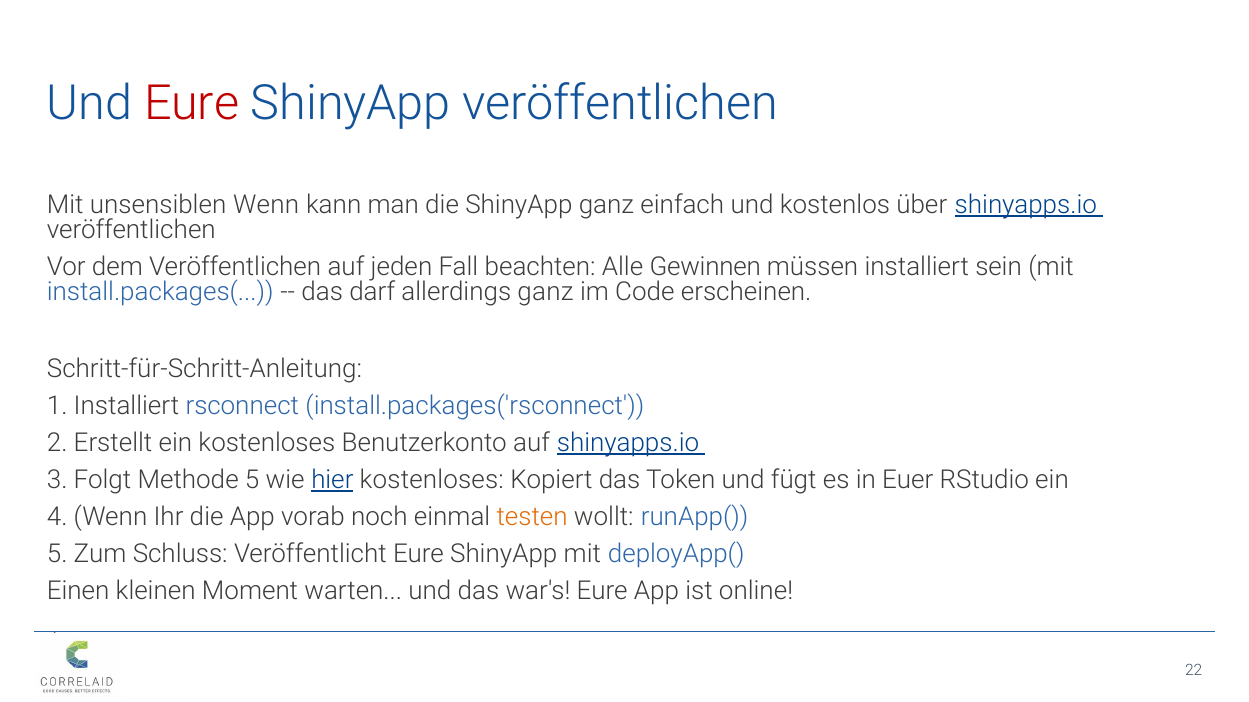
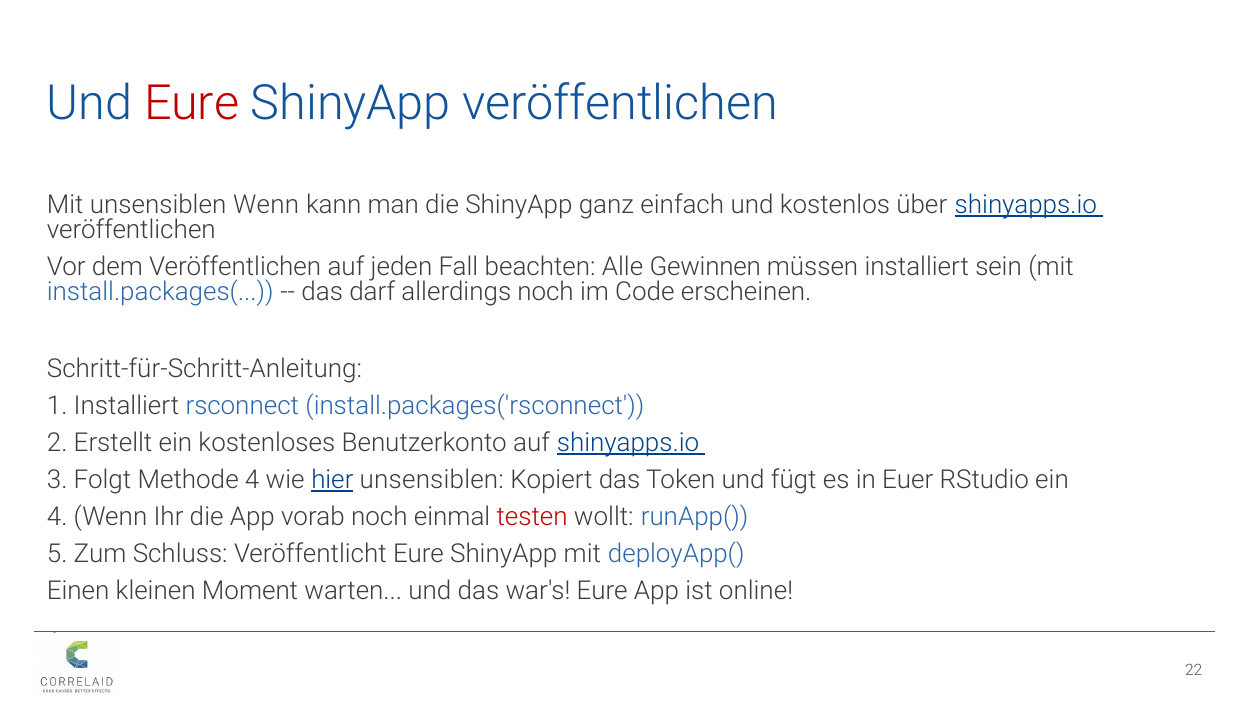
allerdings ganz: ganz -> noch (546, 292)
Methode 5: 5 -> 4 (252, 480)
hier kostenloses: kostenloses -> unsensiblen (432, 480)
testen colour: orange -> red (532, 517)
